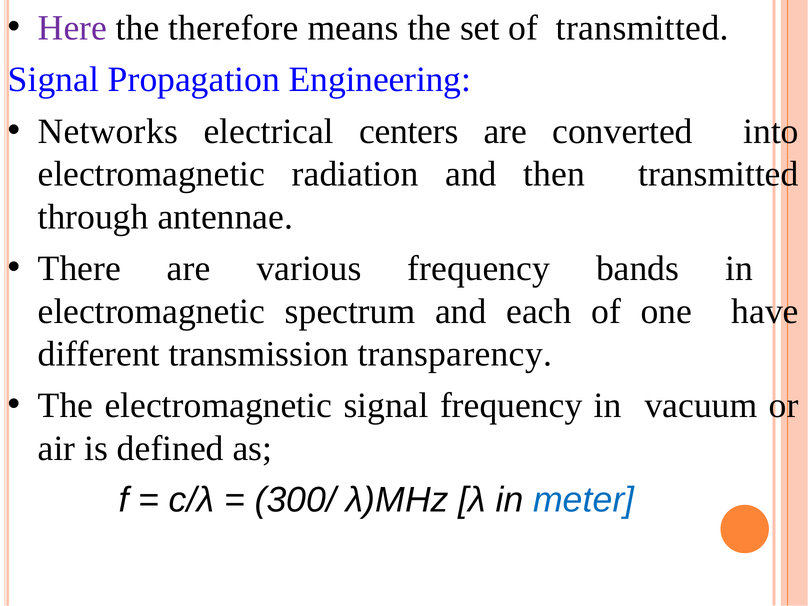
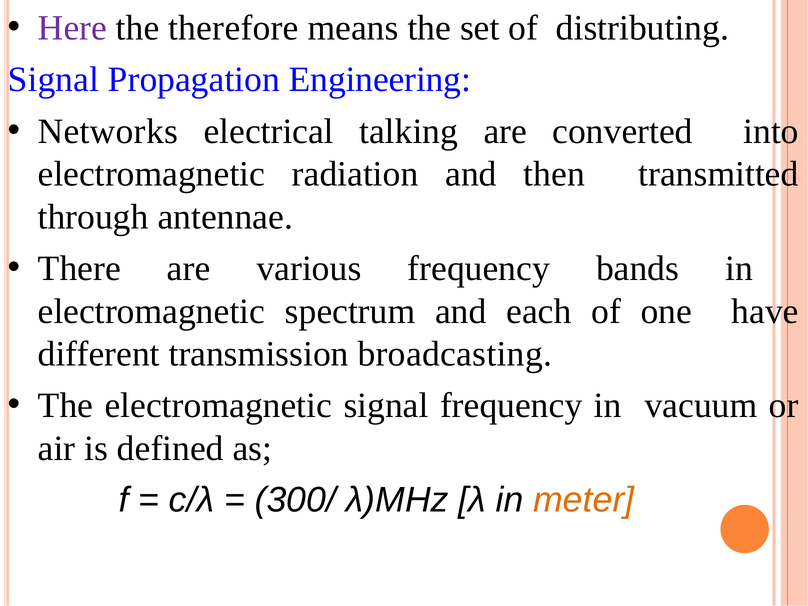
of transmitted: transmitted -> distributing (642, 28)
centers: centers -> talking (409, 131)
transparency: transparency -> broadcasting (455, 354)
meter colour: blue -> orange (584, 500)
